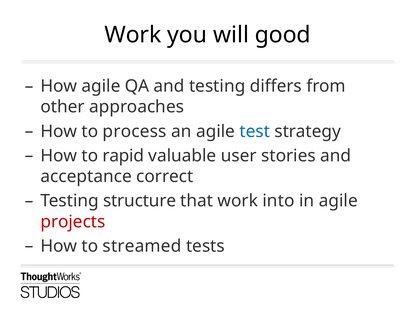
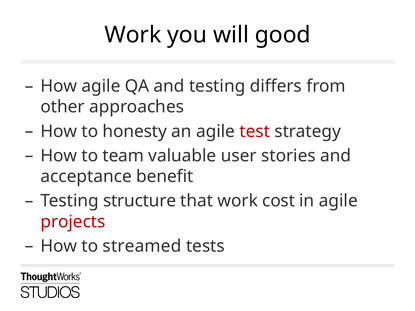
process: process -> honesty (135, 131)
test colour: blue -> red (255, 131)
rapid: rapid -> team (123, 156)
correct: correct -> benefit (165, 177)
into: into -> cost (279, 201)
